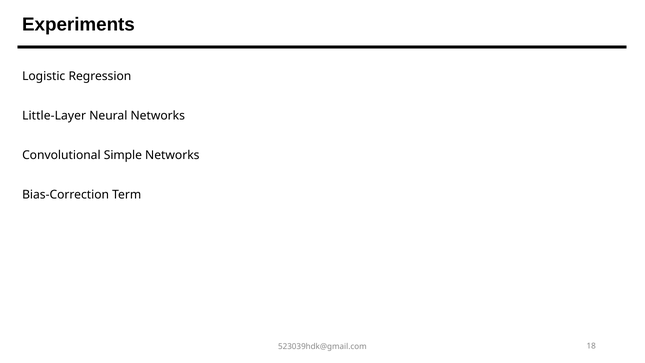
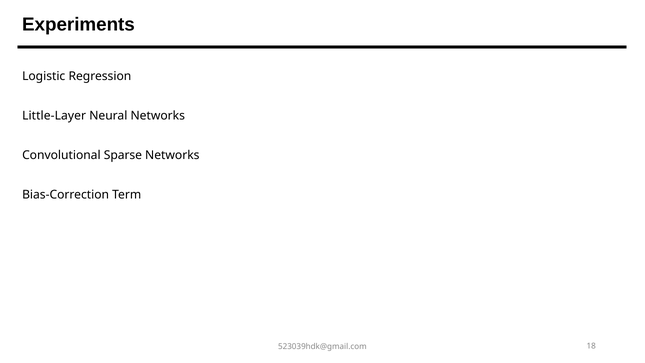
Simple: Simple -> Sparse (123, 155)
